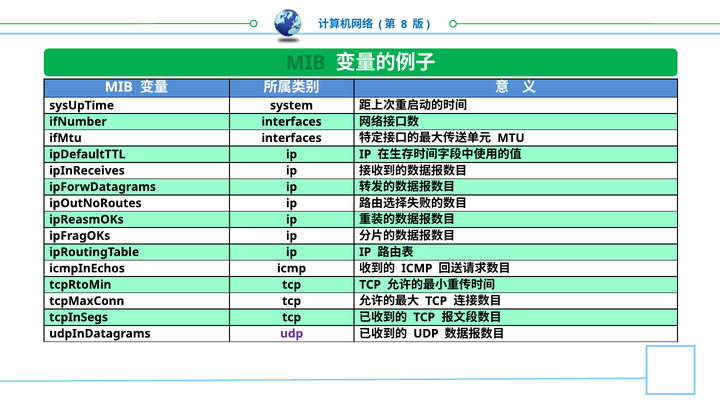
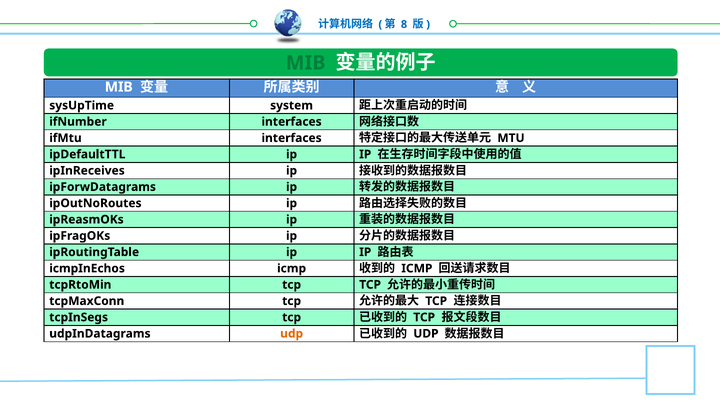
udp colour: purple -> orange (292, 334)
